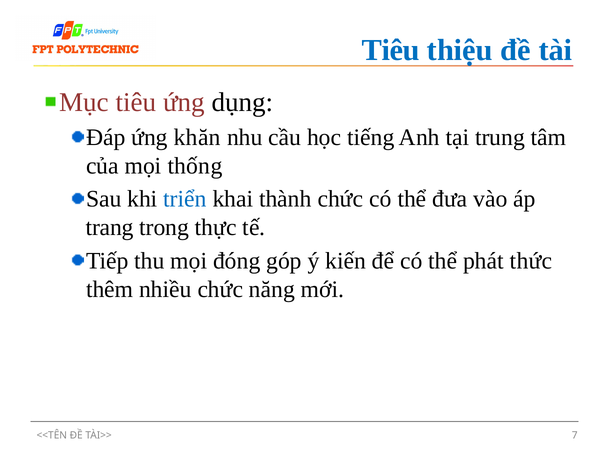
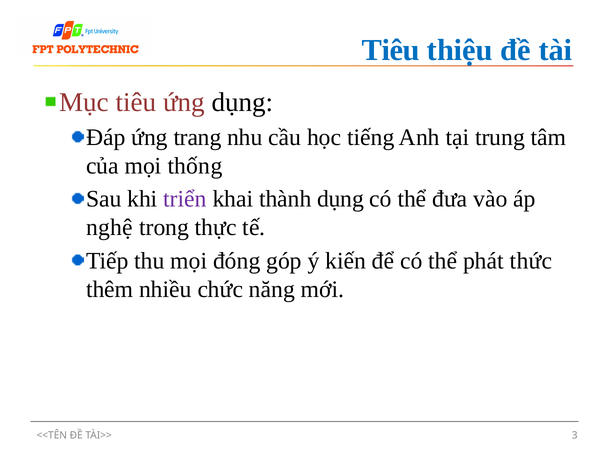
khăn: khăn -> trang (197, 137)
triển colour: blue -> purple (185, 199)
thành chức: chức -> dụng (341, 199)
trang: trang -> nghệ (110, 227)
7: 7 -> 3 (575, 435)
